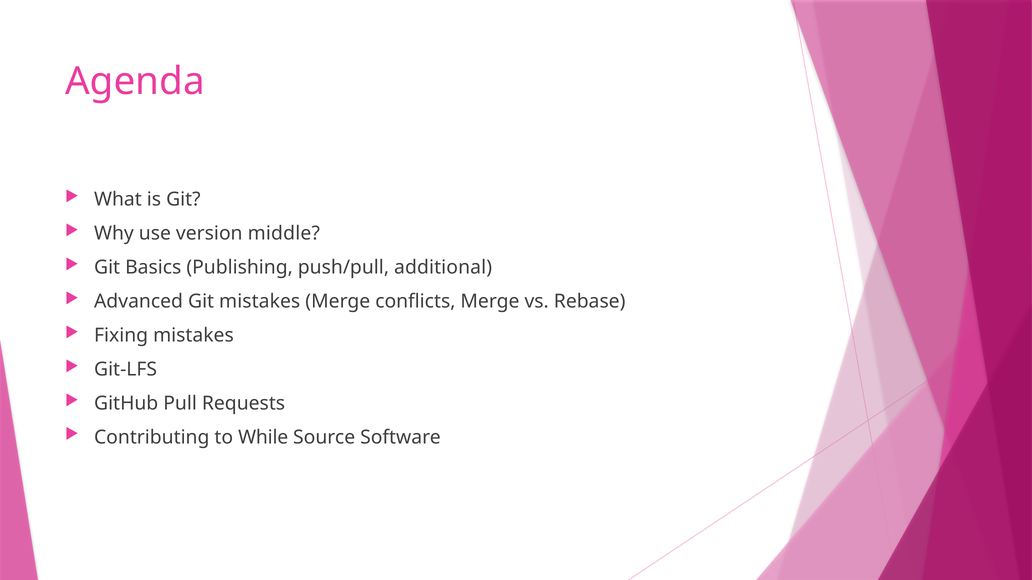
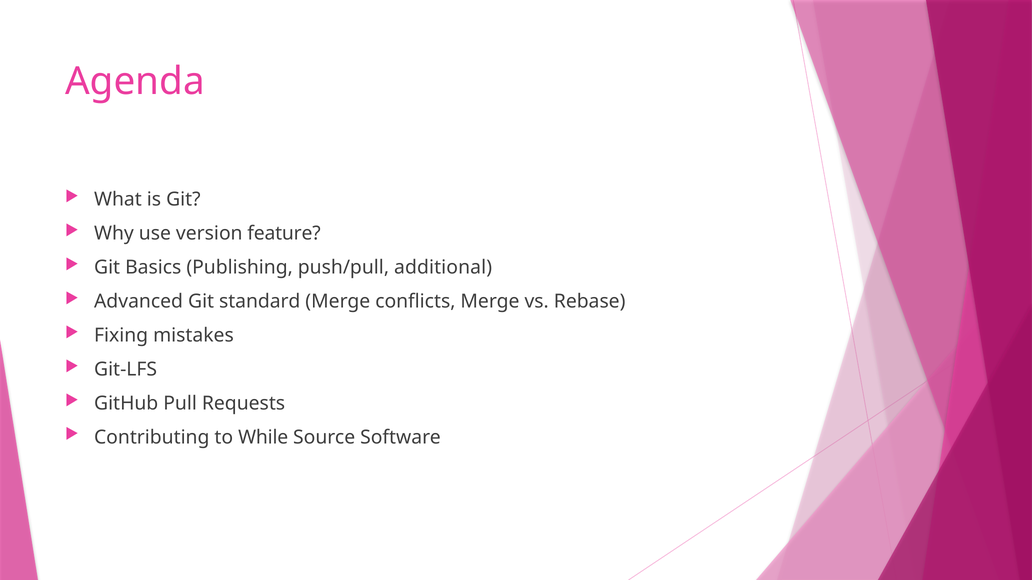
middle: middle -> feature (284, 234)
Git mistakes: mistakes -> standard (260, 302)
